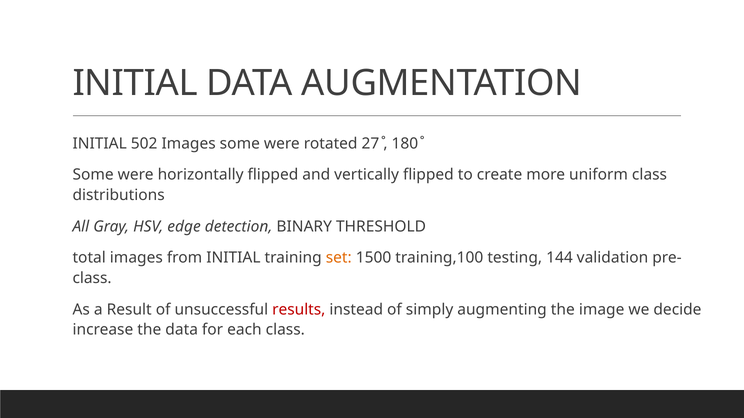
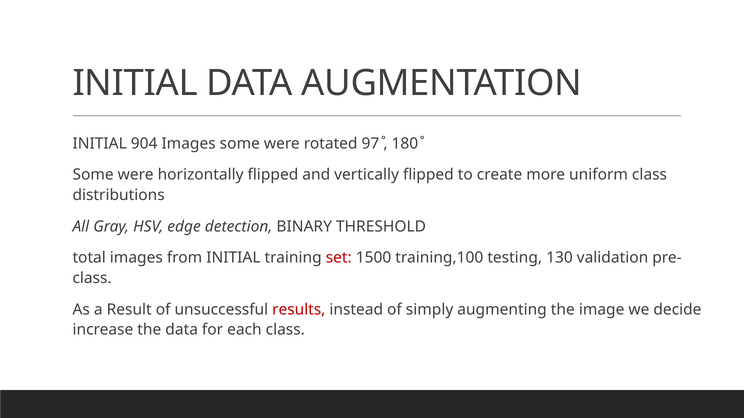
502: 502 -> 904 (144, 144)
27: 27 -> 97 (370, 144)
set colour: orange -> red (339, 258)
144: 144 -> 130 (559, 258)
